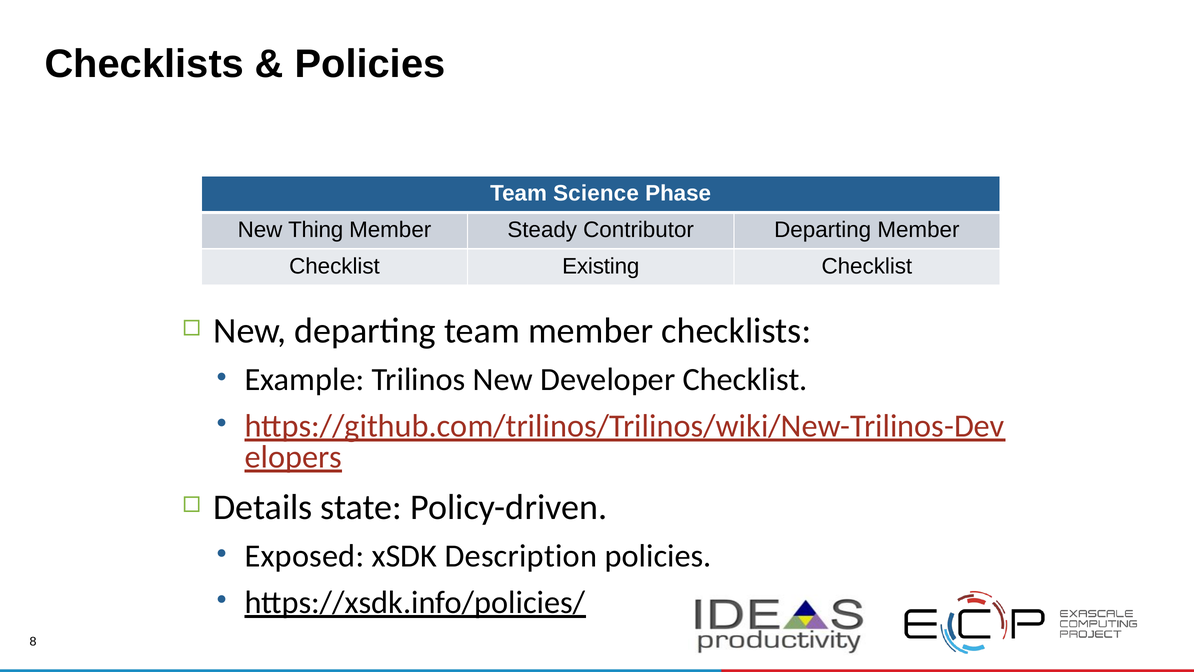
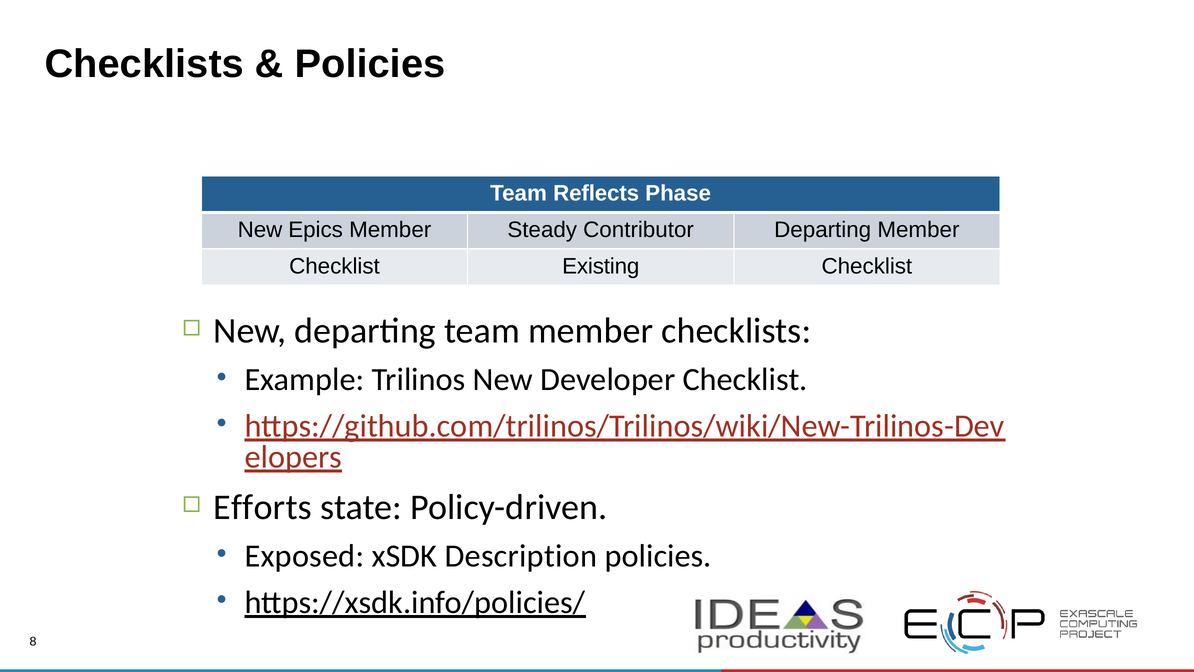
Science: Science -> Reflects (596, 193)
Thing: Thing -> Epics (316, 230)
Details: Details -> Efforts (263, 507)
